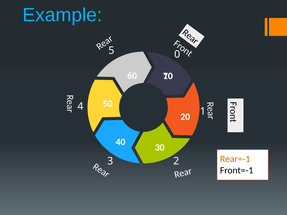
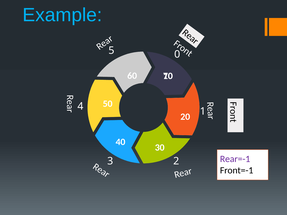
Rear=-1 colour: orange -> purple (235, 159)
